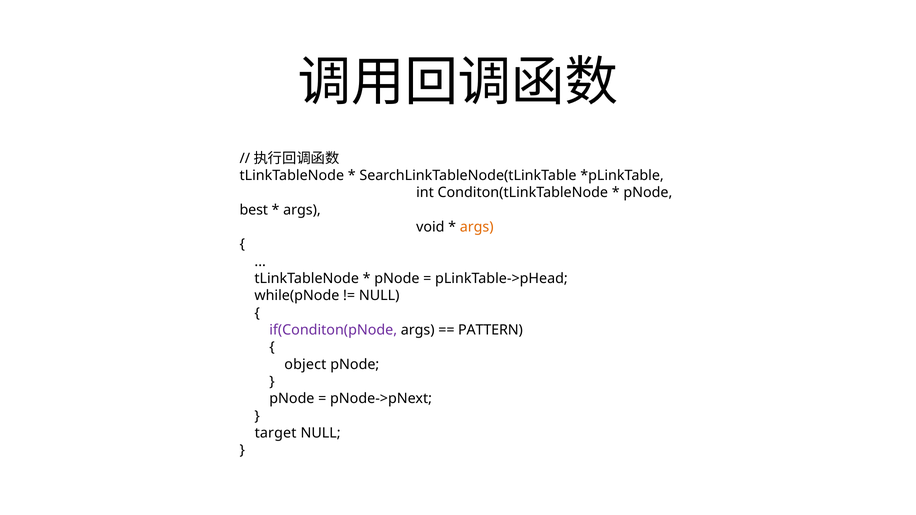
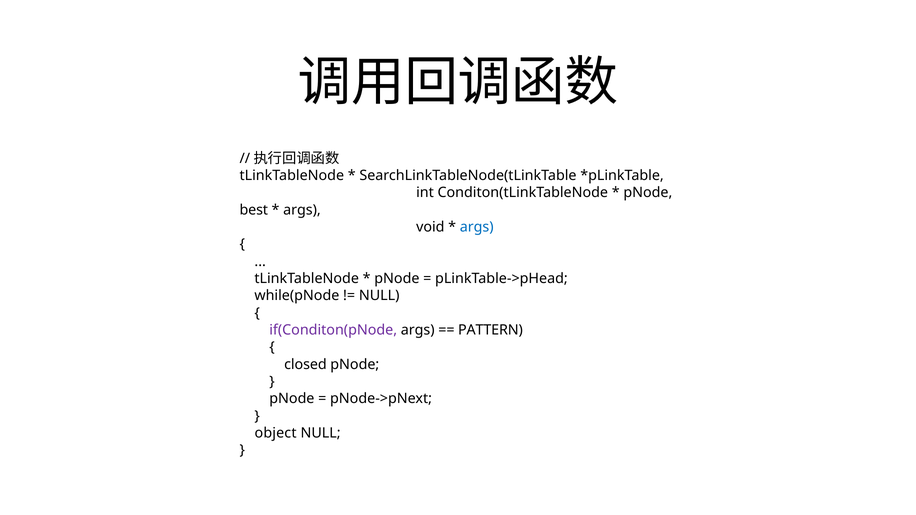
args colour: orange -> blue (477, 227)
object: object -> closed (305, 365)
target: target -> object (276, 433)
